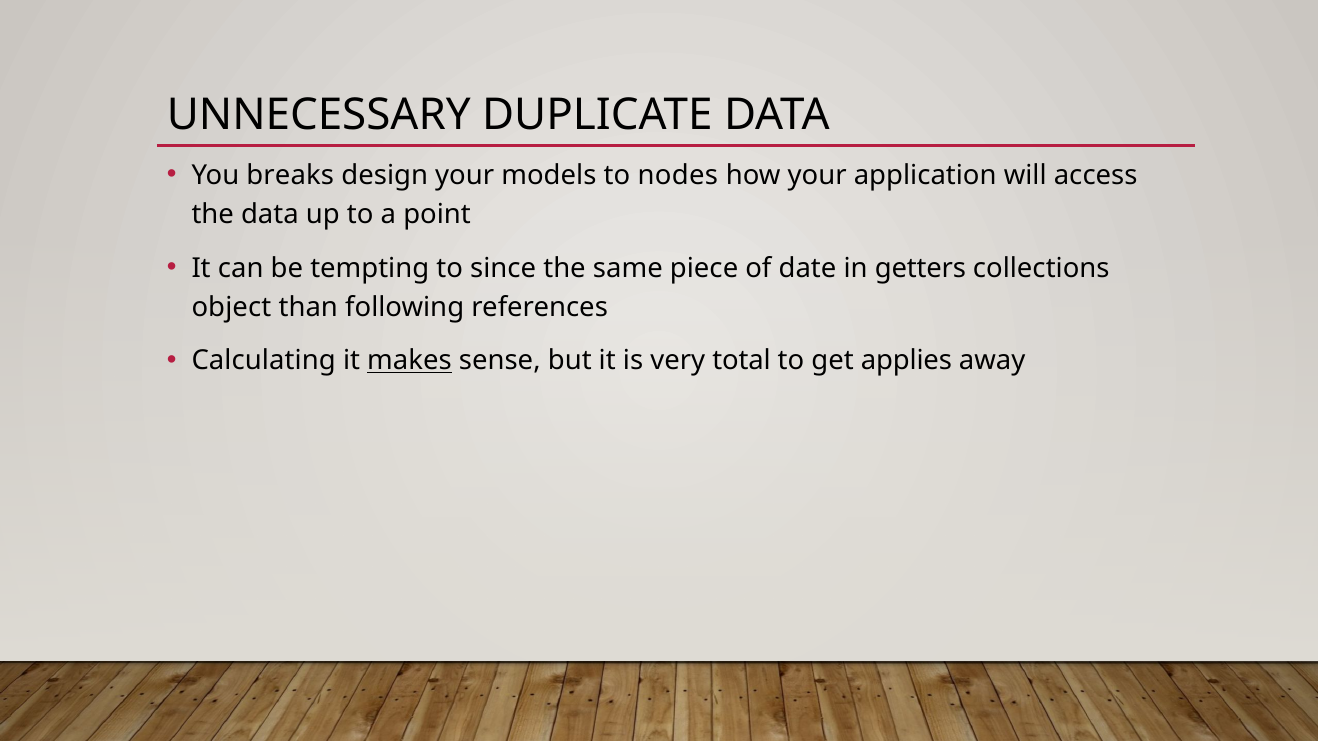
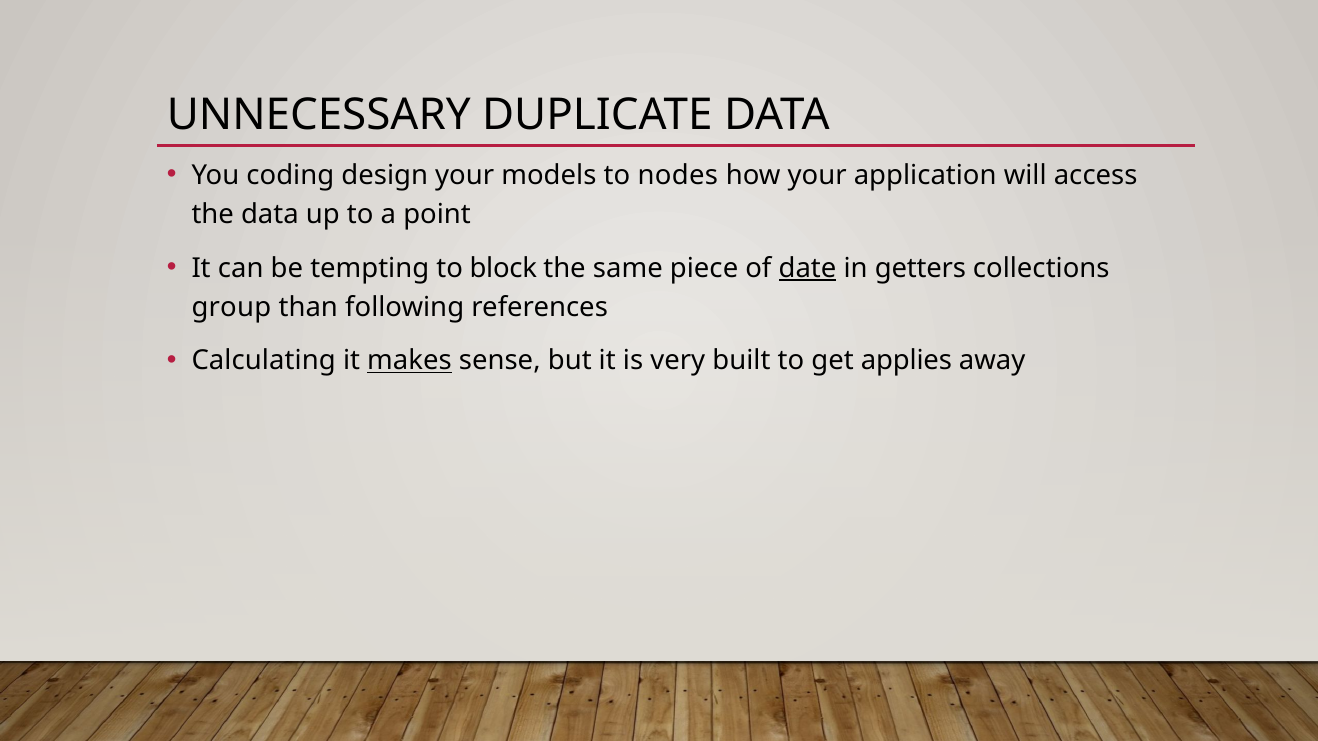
breaks: breaks -> coding (290, 175)
since: since -> block (503, 268)
date underline: none -> present (808, 268)
object: object -> group (231, 308)
total: total -> built (741, 361)
